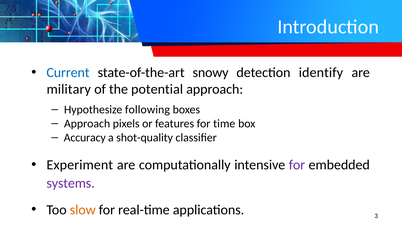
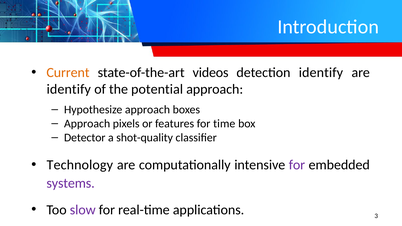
Current colour: blue -> orange (68, 73)
snowy: snowy -> videos (211, 73)
military: military -> identify (69, 89)
Hypothesize following: following -> approach (147, 110)
Accuracy: Accuracy -> Detector (85, 138)
Experiment: Experiment -> Technology (80, 165)
slow colour: orange -> purple (83, 210)
